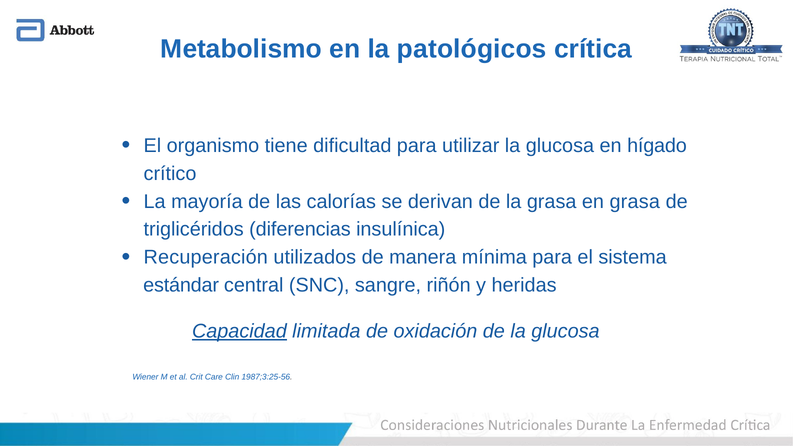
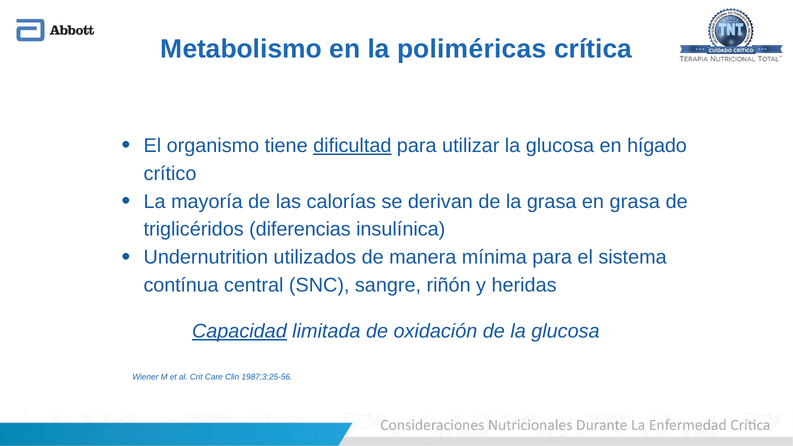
patológicos: patológicos -> poliméricas (472, 49)
dificultad underline: none -> present (352, 146)
Recuperación: Recuperación -> Undernutrition (206, 257)
estándar: estándar -> contínua (181, 285)
